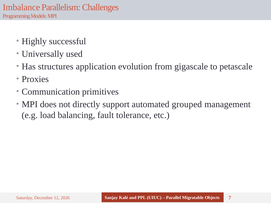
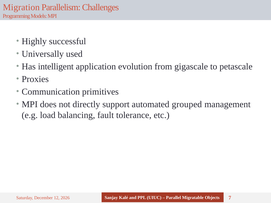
Imbalance: Imbalance -> Migration (21, 7)
structures: structures -> intelligent (56, 67)
